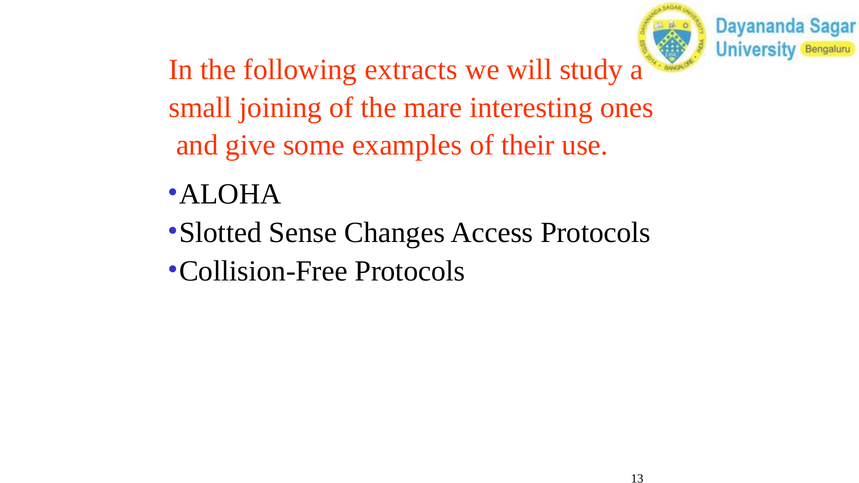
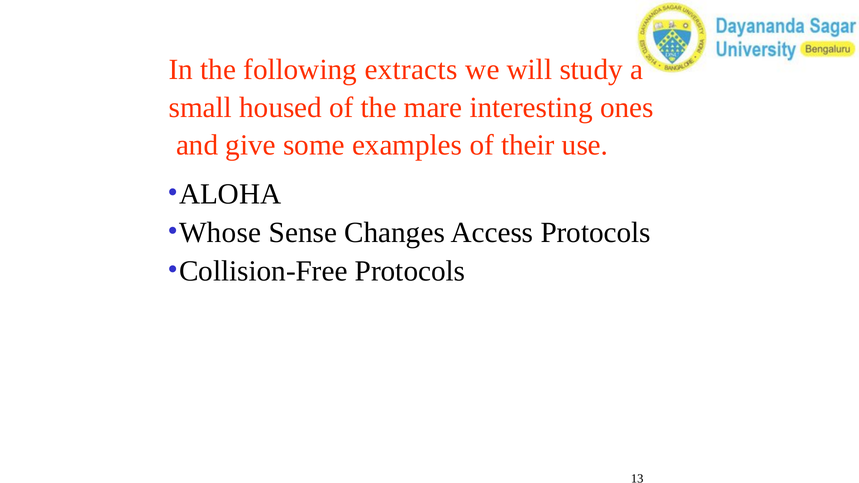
joining: joining -> housed (281, 108)
Slotted: Slotted -> Whose (220, 233)
